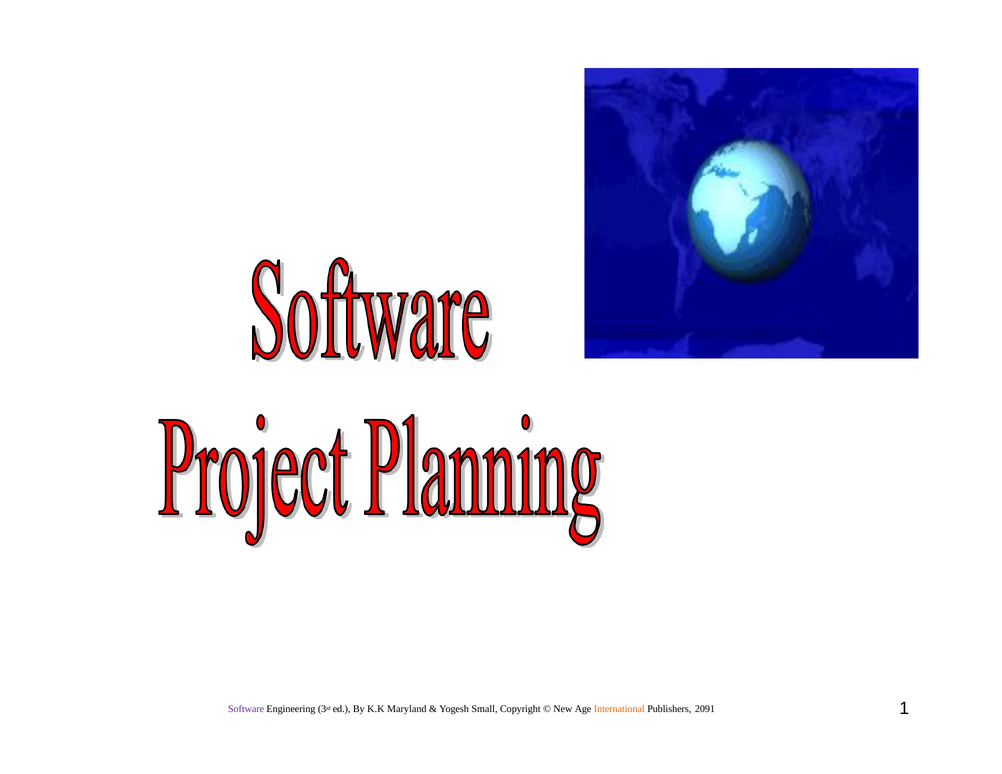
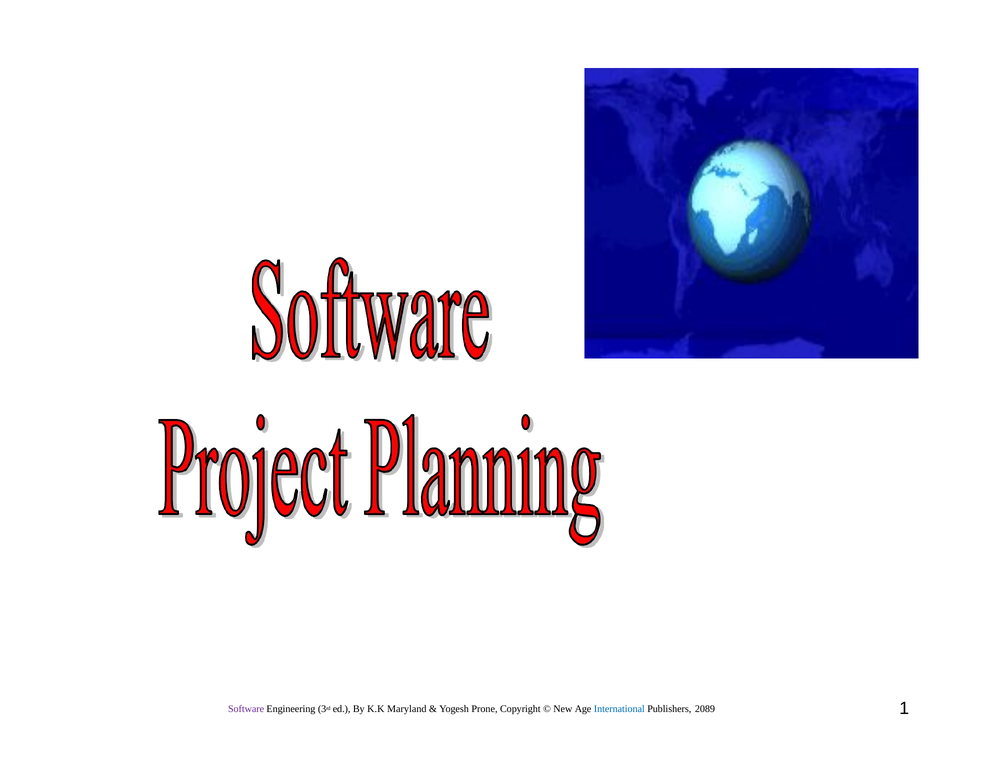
Small: Small -> Prone (484, 709)
International colour: orange -> blue (619, 709)
2091: 2091 -> 2089 (705, 709)
